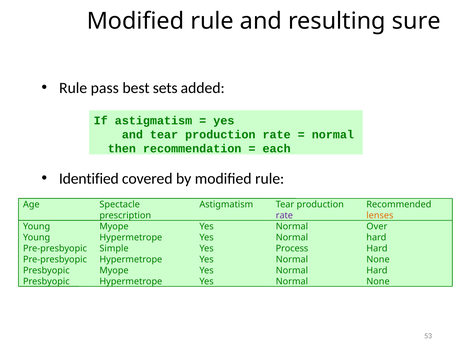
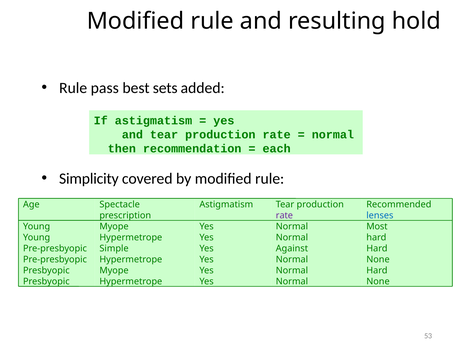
sure: sure -> hold (416, 21)
Identified: Identified -> Simplicity (89, 179)
lenses colour: orange -> blue (380, 215)
Over: Over -> Most (377, 226)
Process: Process -> Against (292, 248)
